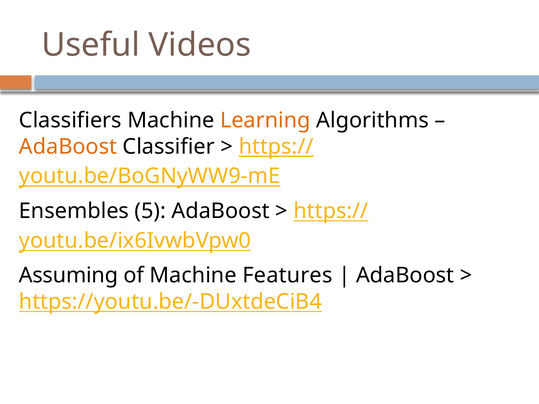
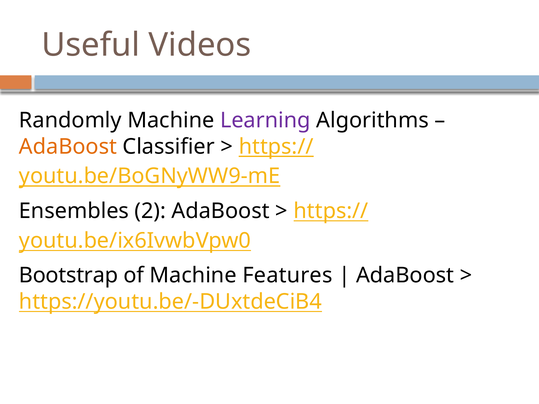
Classifiers: Classifiers -> Randomly (70, 121)
Learning colour: orange -> purple (265, 121)
5: 5 -> 2 (150, 211)
Assuming: Assuming -> Bootstrap (68, 276)
